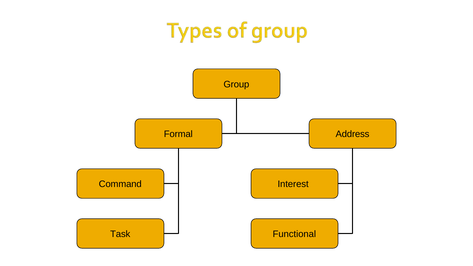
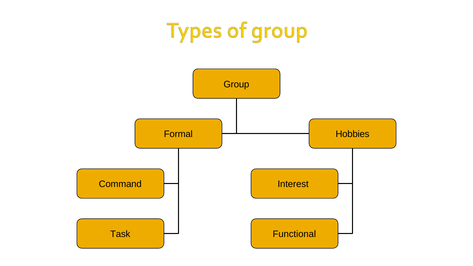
Address: Address -> Hobbies (353, 134)
